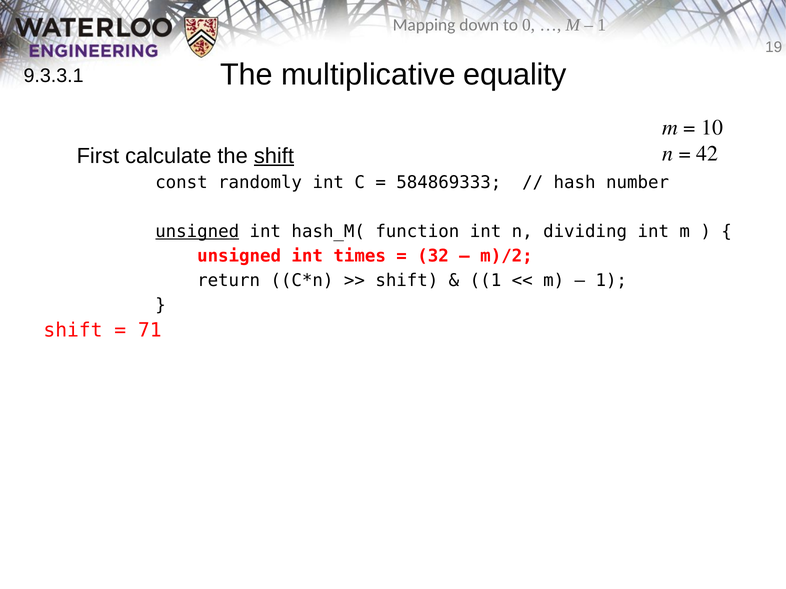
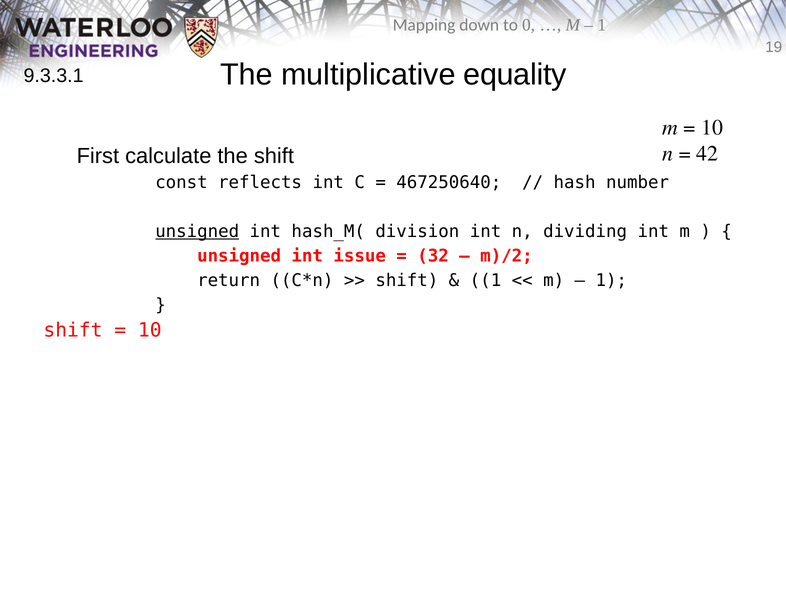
shift underline: present -> none (274, 156)
randomly: randomly -> reflects (260, 183)
584869333: 584869333 -> 467250640 (449, 183)
function: function -> division (417, 232)
times: times -> issue (360, 256)
71: 71 -> 10 (150, 330)
